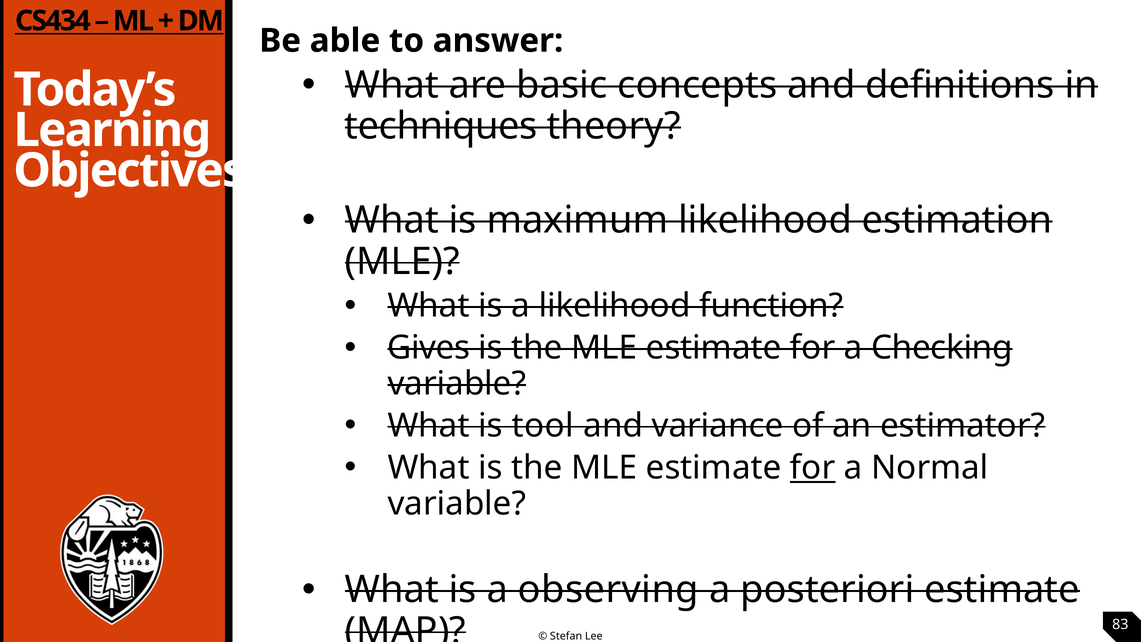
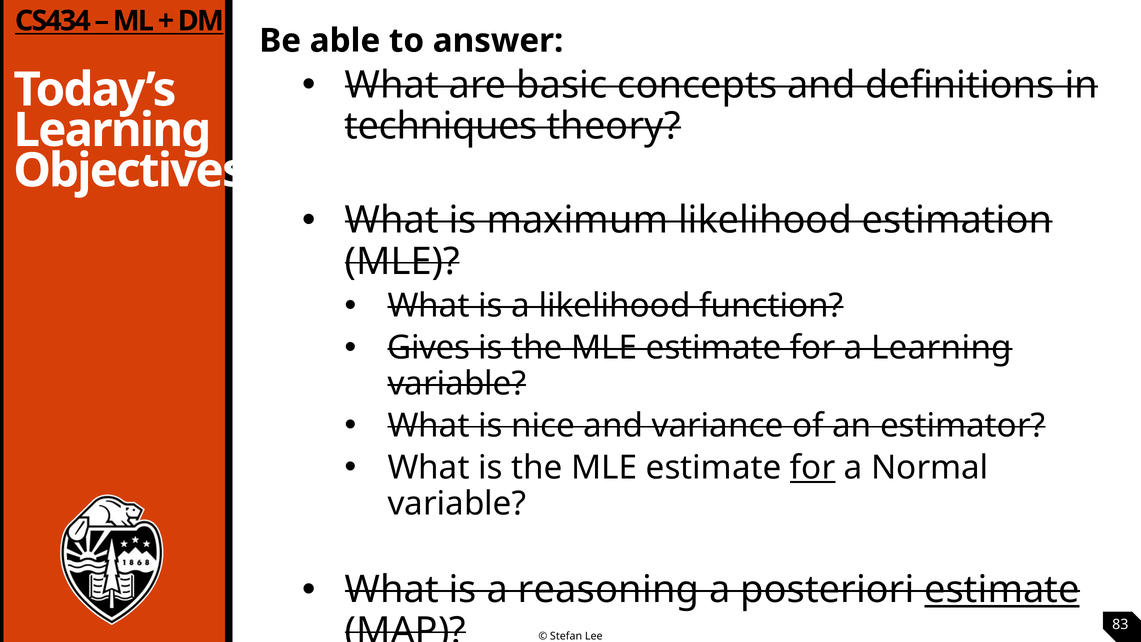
a Checking: Checking -> Learning (942, 348)
tool: tool -> nice (543, 426)
observing: observing -> reasoning (608, 590)
estimate underline: none -> present (1002, 590)
